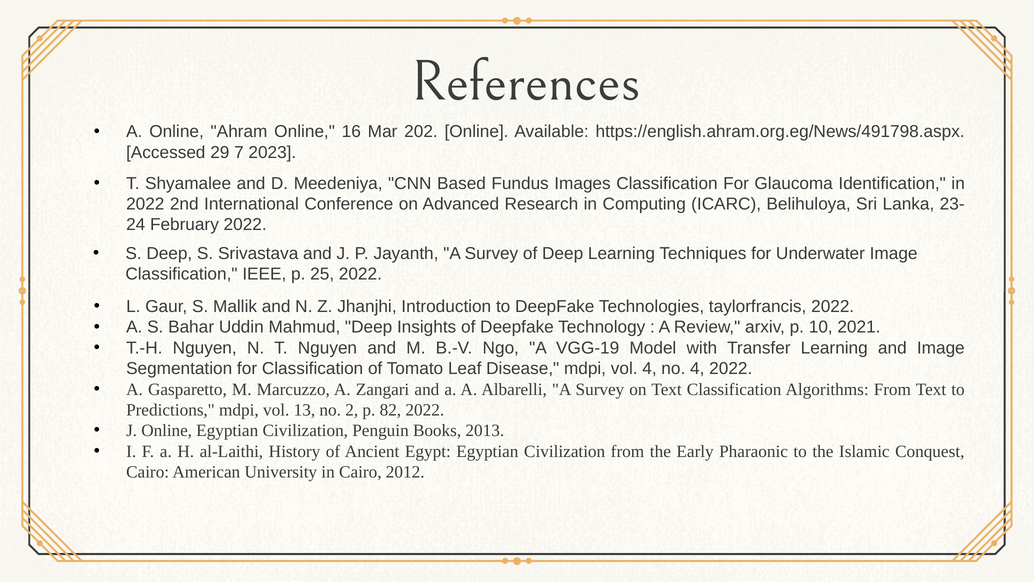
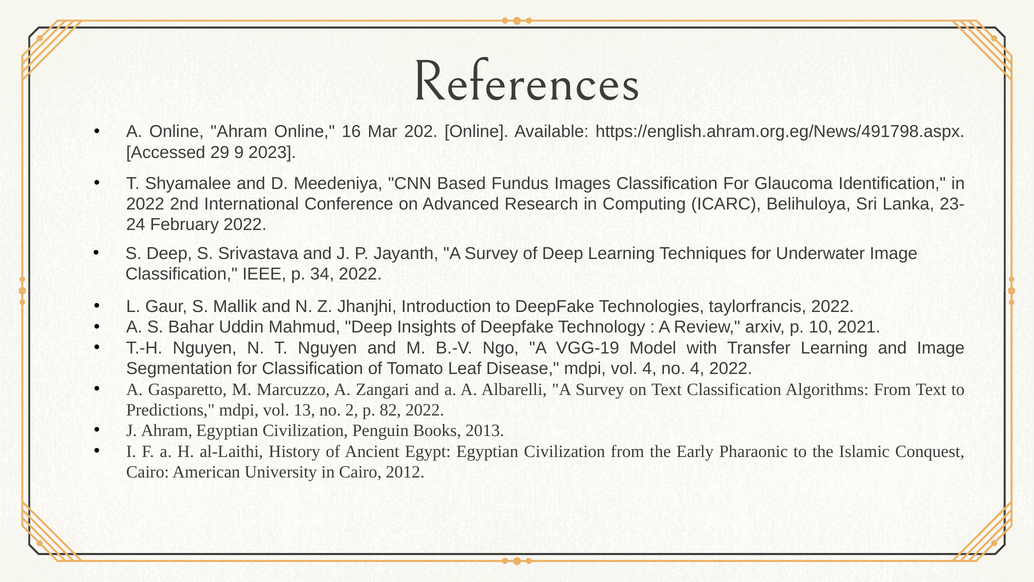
7: 7 -> 9 (239, 152)
25: 25 -> 34 (322, 274)
J Online: Online -> Ahram (167, 430)
